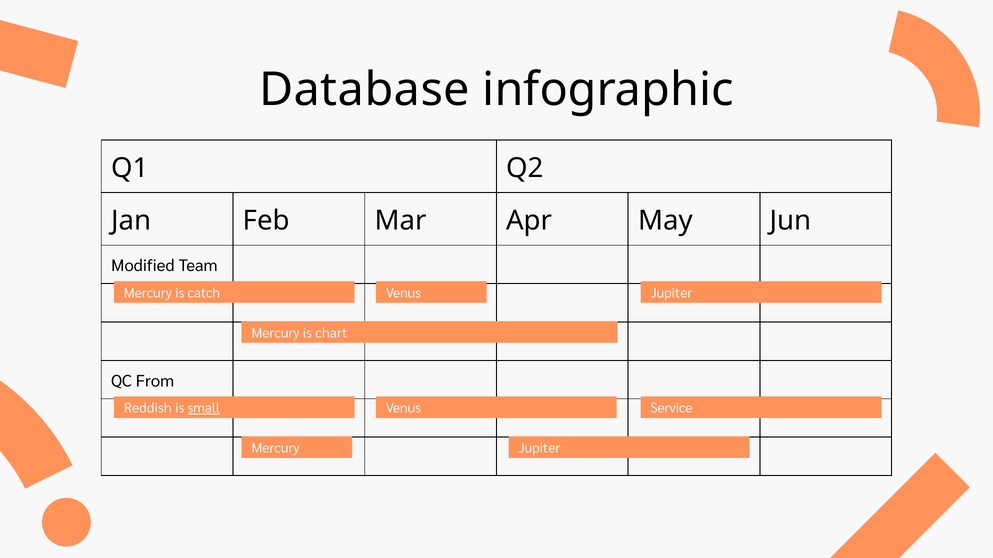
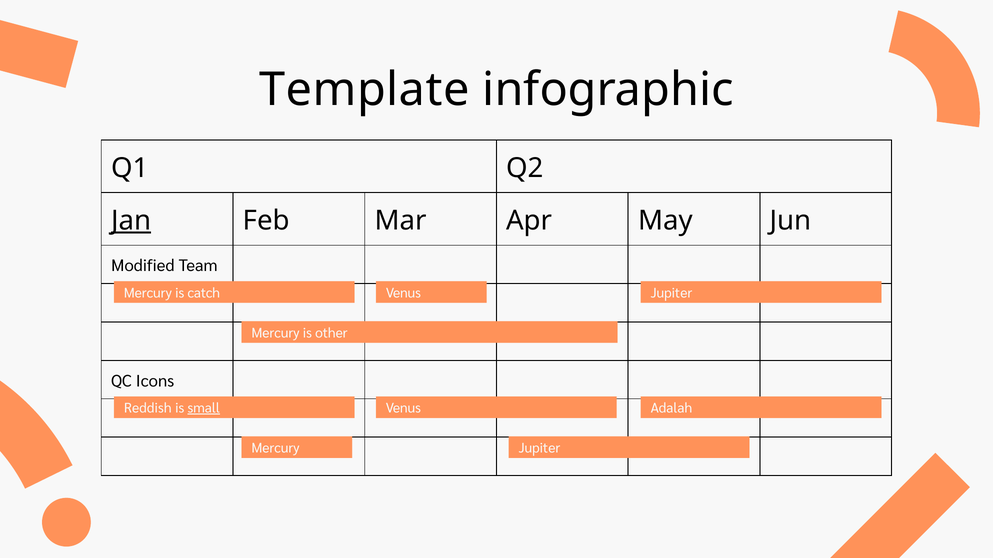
Database: Database -> Template (364, 90)
Jan underline: none -> present (131, 221)
chart: chart -> other (331, 333)
From: From -> Icons (155, 381)
Service: Service -> Adalah (671, 409)
